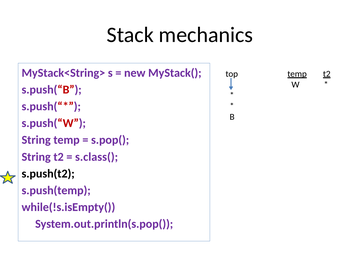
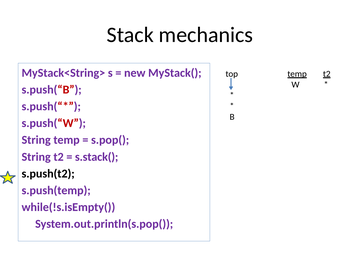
s.class(: s.class( -> s.stack( (97, 157)
